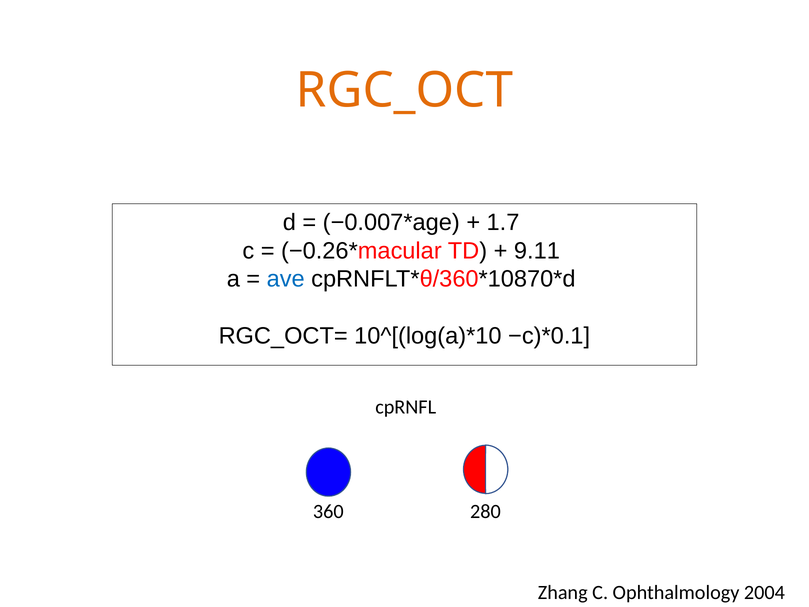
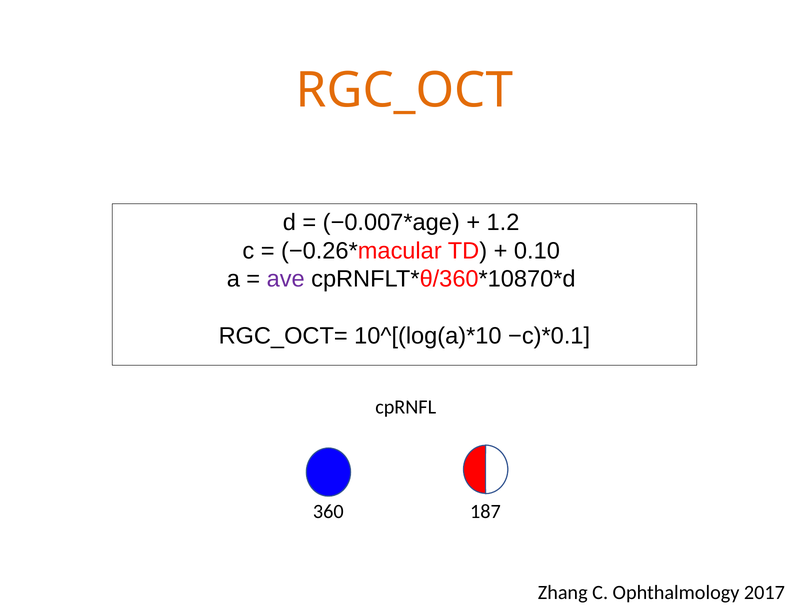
1.7: 1.7 -> 1.2 (503, 222)
9.11: 9.11 -> 0.10 (537, 251)
ave colour: blue -> purple (286, 279)
280: 280 -> 187 (485, 511)
2004: 2004 -> 2017 (764, 592)
